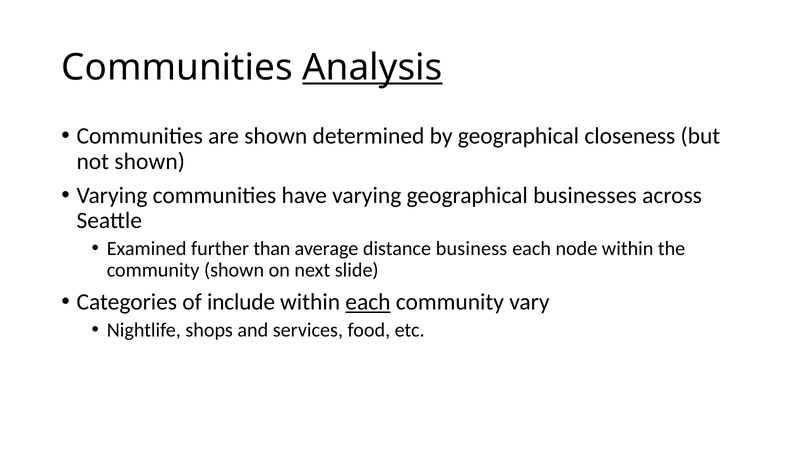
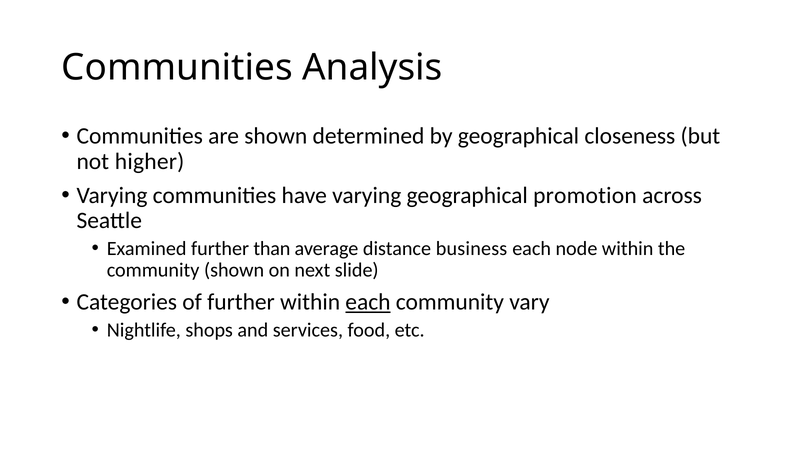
Analysis underline: present -> none (372, 68)
not shown: shown -> higher (150, 162)
businesses: businesses -> promotion (585, 195)
of include: include -> further (241, 302)
